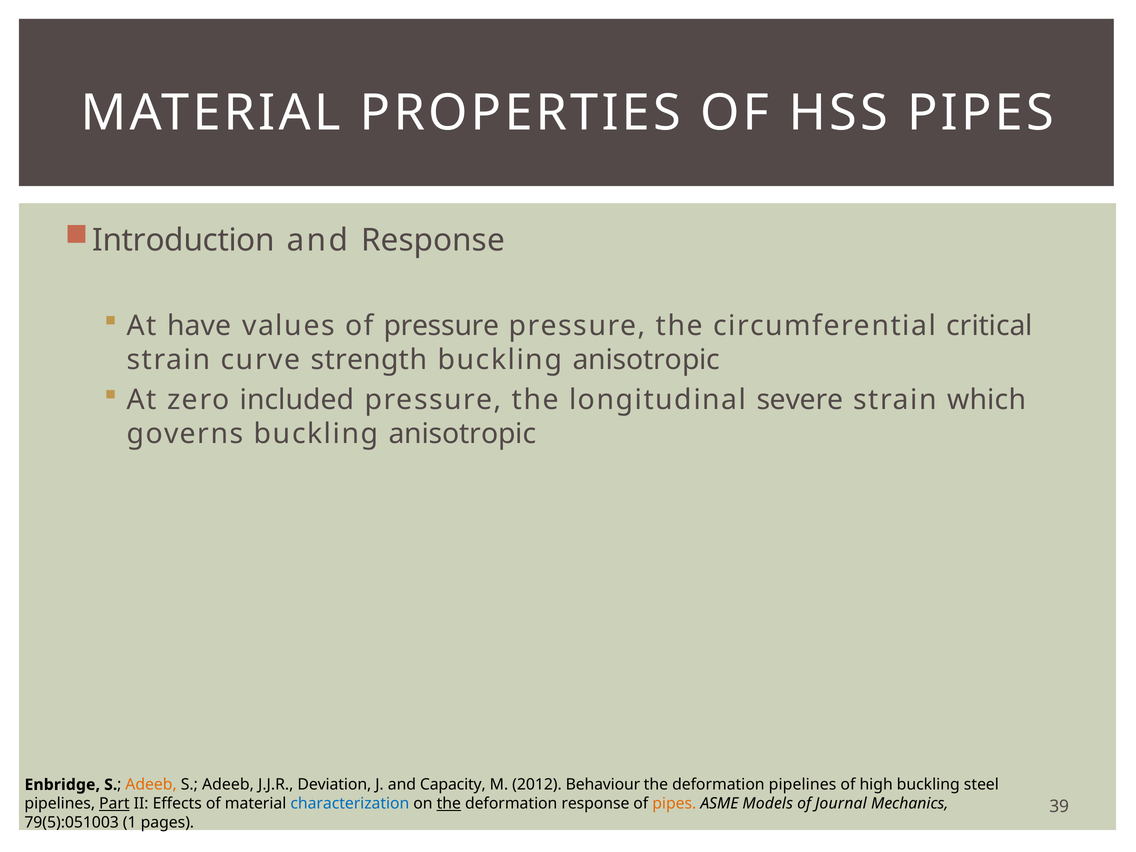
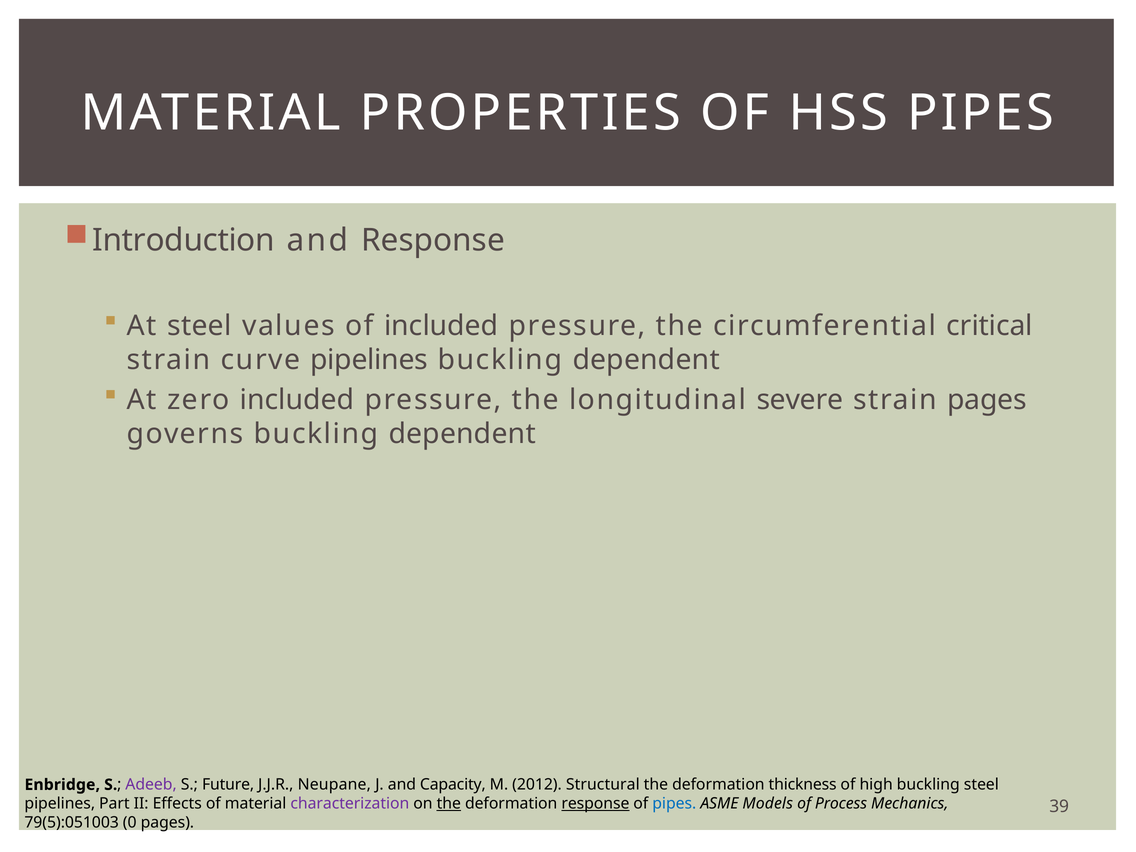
At have: have -> steel (199, 326)
of pressure: pressure -> included (441, 326)
curve strength: strength -> pipelines (369, 360)
anisotropic: anisotropic -> dependent (646, 360)
strain which: which -> pages (987, 400)
governs buckling anisotropic: anisotropic -> dependent (462, 434)
Adeeb colour: orange -> purple (151, 785)
Adeeb: Adeeb -> Future (228, 785)
Deviation: Deviation -> Neupane (334, 785)
Behaviour: Behaviour -> Structural (603, 785)
deformation pipelines: pipelines -> thickness (803, 785)
Part underline: present -> none (114, 804)
characterization colour: blue -> purple (350, 804)
response underline: none -> present (595, 804)
pipes colour: orange -> blue (674, 804)
Journal: Journal -> Process (841, 804)
1: 1 -> 0 (130, 823)
